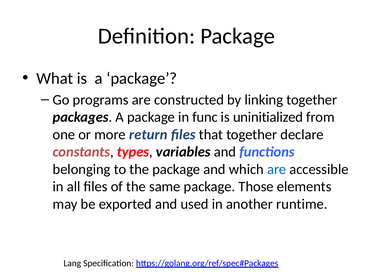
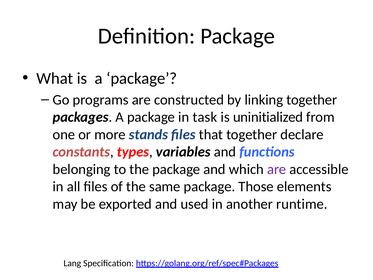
func: func -> task (205, 117)
return: return -> stands (148, 134)
are colour: blue -> purple (277, 169)
